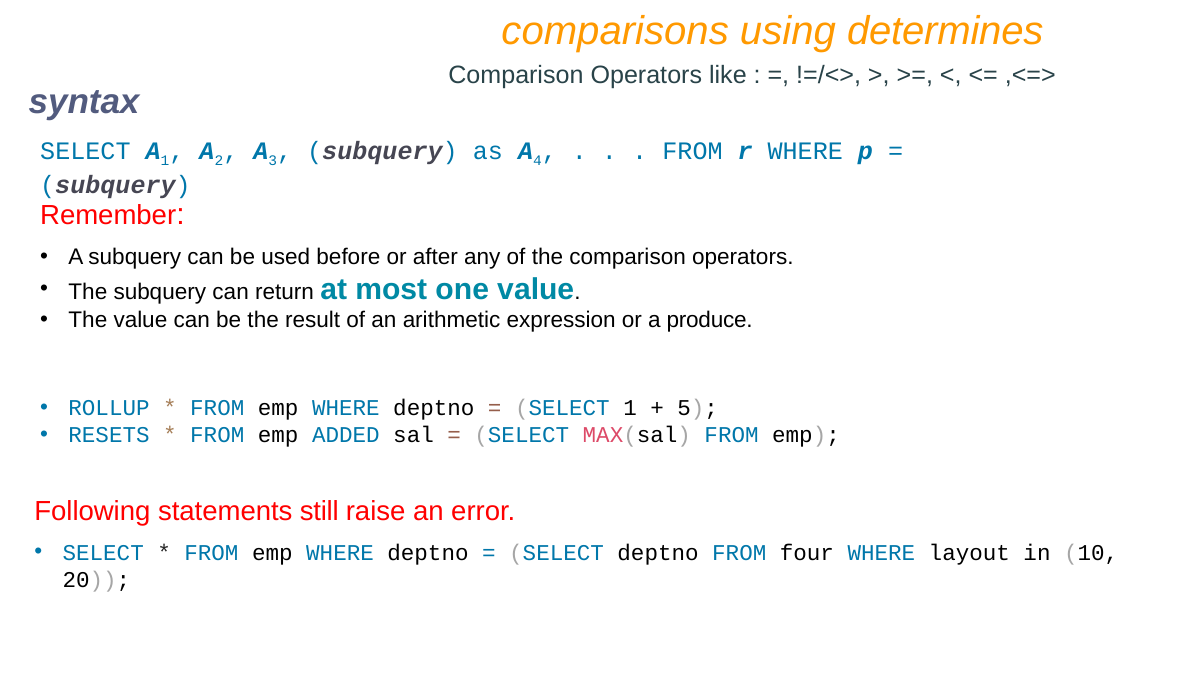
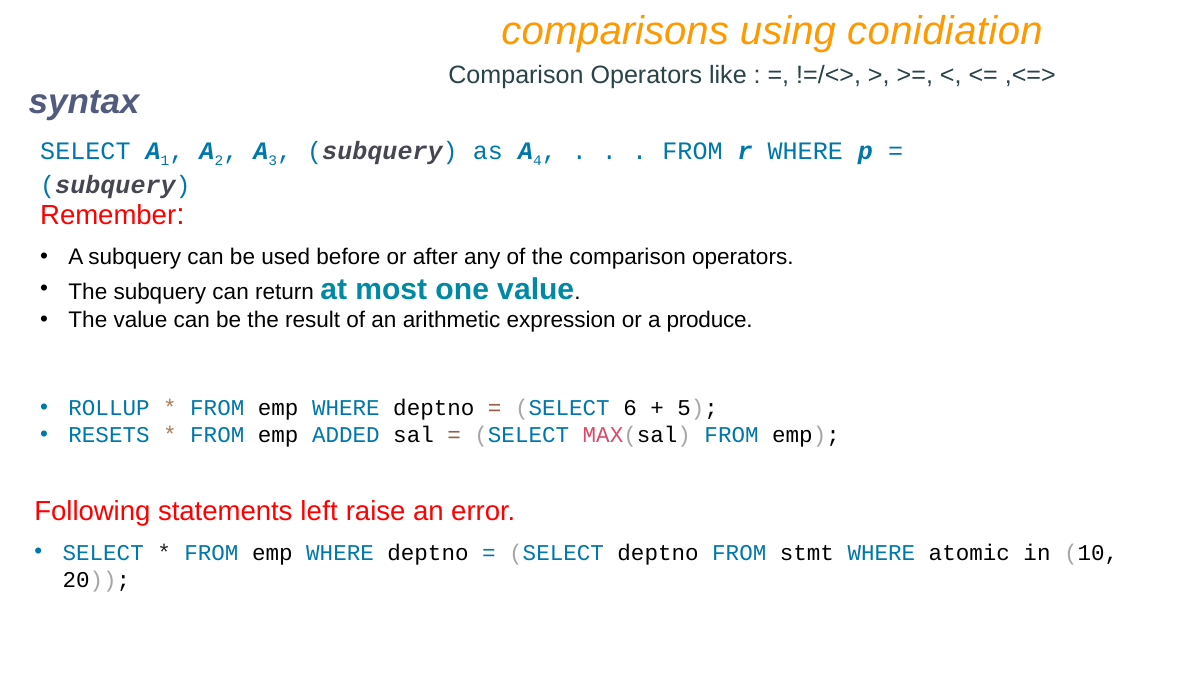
determines: determines -> conidiation (945, 31)
SELECT 1: 1 -> 6 (630, 408)
still: still -> left (319, 511)
four: four -> stmt (807, 552)
layout: layout -> atomic (969, 552)
